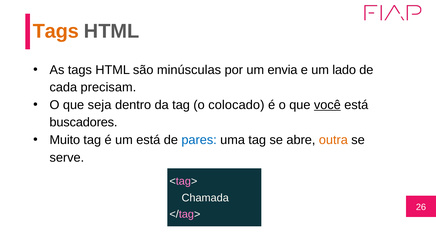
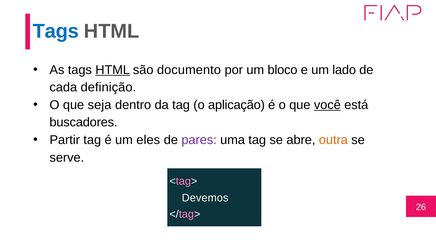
Tags colour: orange -> blue (56, 31)
HTML underline: none -> present (113, 70)
minúsculas: minúsculas -> documento (189, 70)
envia: envia -> bloco (283, 70)
precisam: precisam -> definição (108, 87)
colocado: colocado -> aplicação (236, 105)
Muito: Muito -> Partir (65, 140)
um está: está -> eles (148, 140)
pares colour: blue -> purple (199, 140)
Chamada: Chamada -> Devemos (205, 198)
